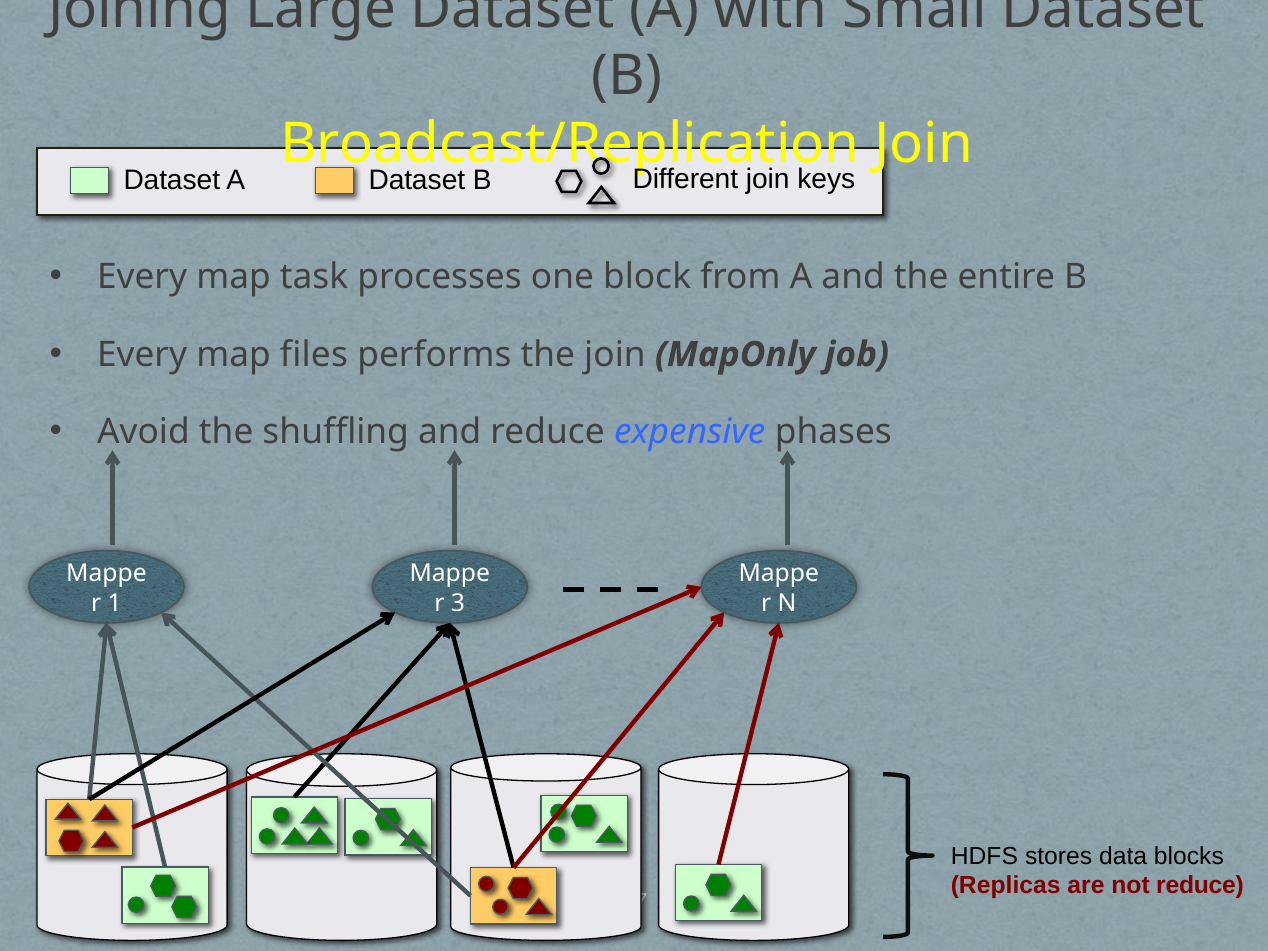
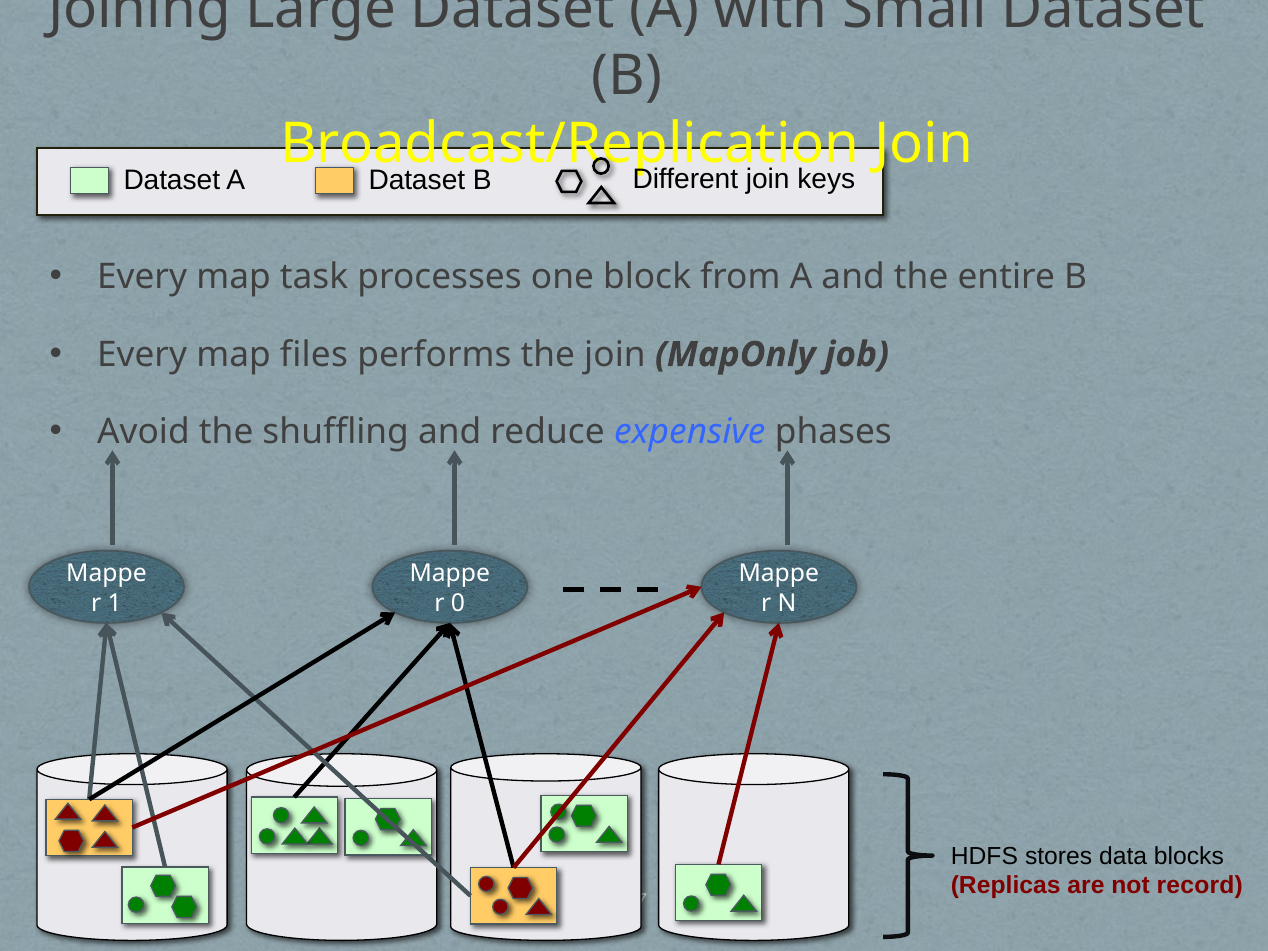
3: 3 -> 0 (458, 603)
not reduce: reduce -> record (1200, 886)
